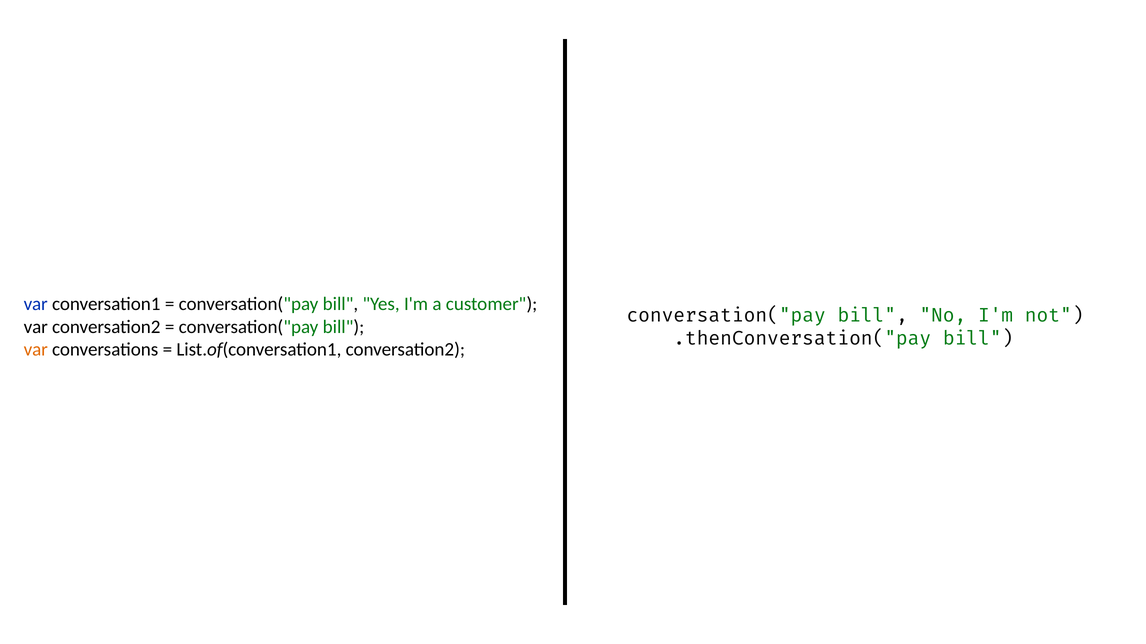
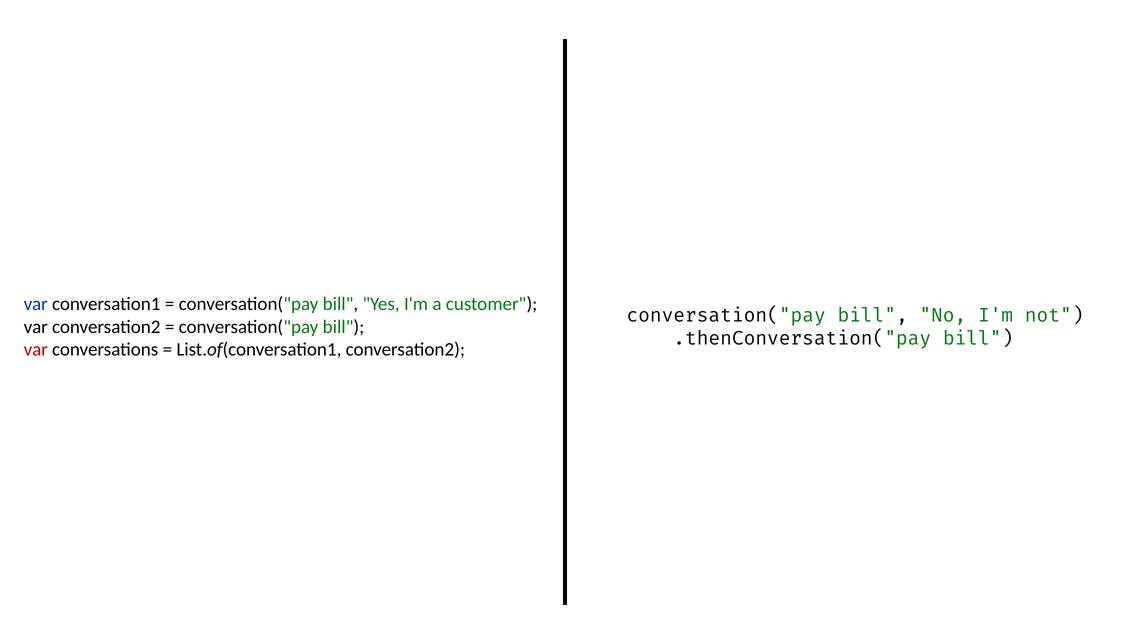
var colour: orange -> red (36, 350)
